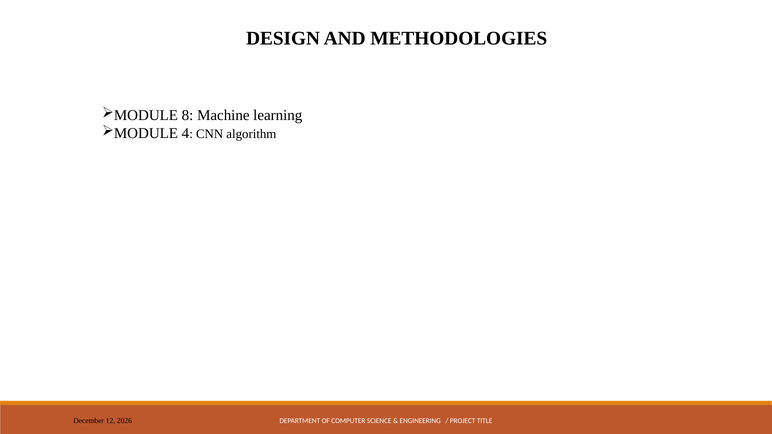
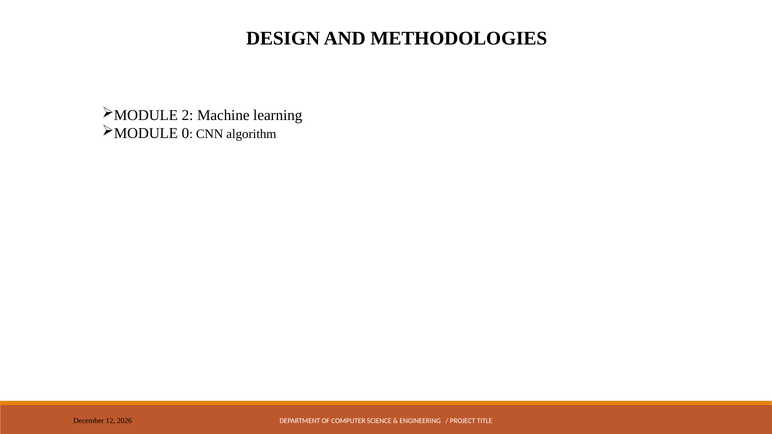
8: 8 -> 2 (188, 115)
4: 4 -> 0 (185, 133)
